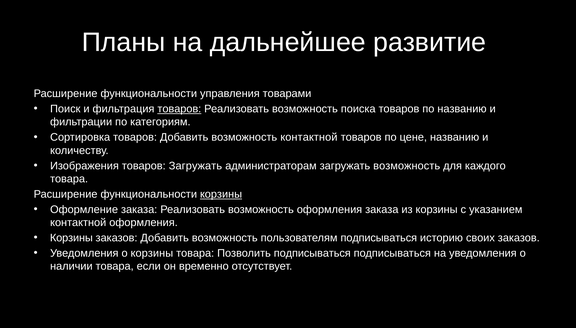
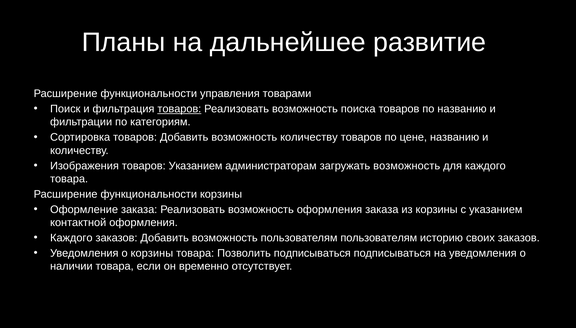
возможность контактной: контактной -> количеству (309, 138)
товаров Загружать: Загружать -> Указанием (196, 166)
корзины underline: present -> none (221, 194)
Корзины: Корзины -> Каждого (71, 238)
пользователям подписываться: подписываться -> пользователям (379, 238)
